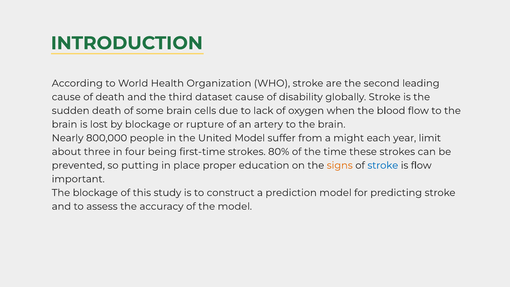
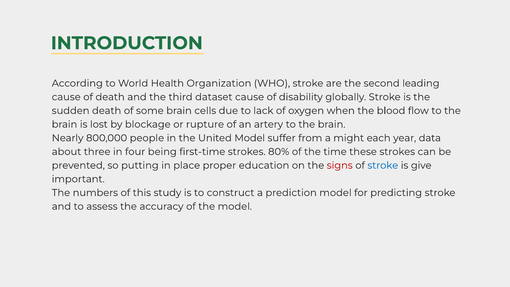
limit: limit -> data (430, 138)
signs colour: orange -> red (340, 165)
is flow: flow -> give (421, 165)
The blockage: blockage -> numbers (95, 193)
